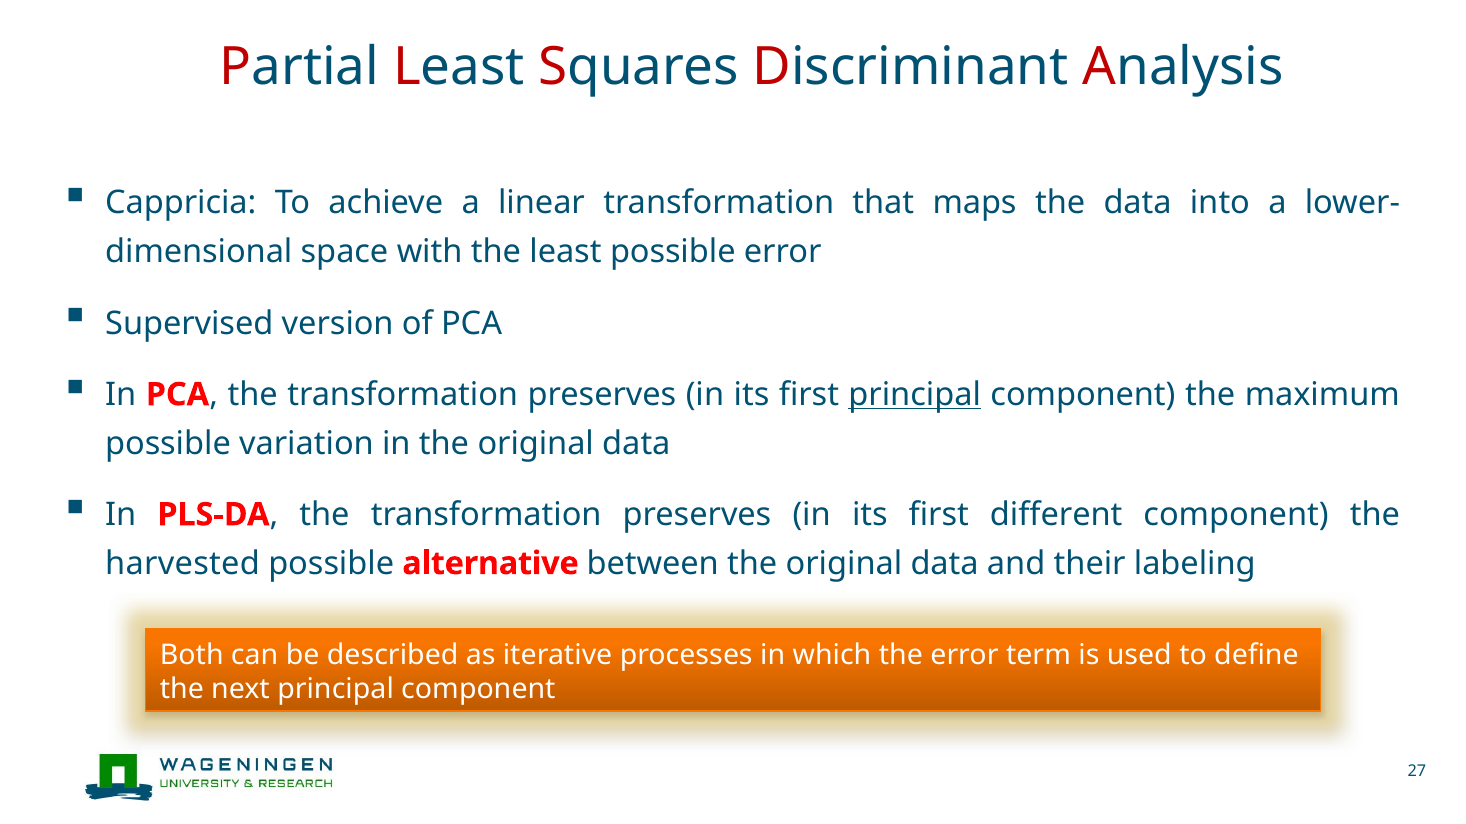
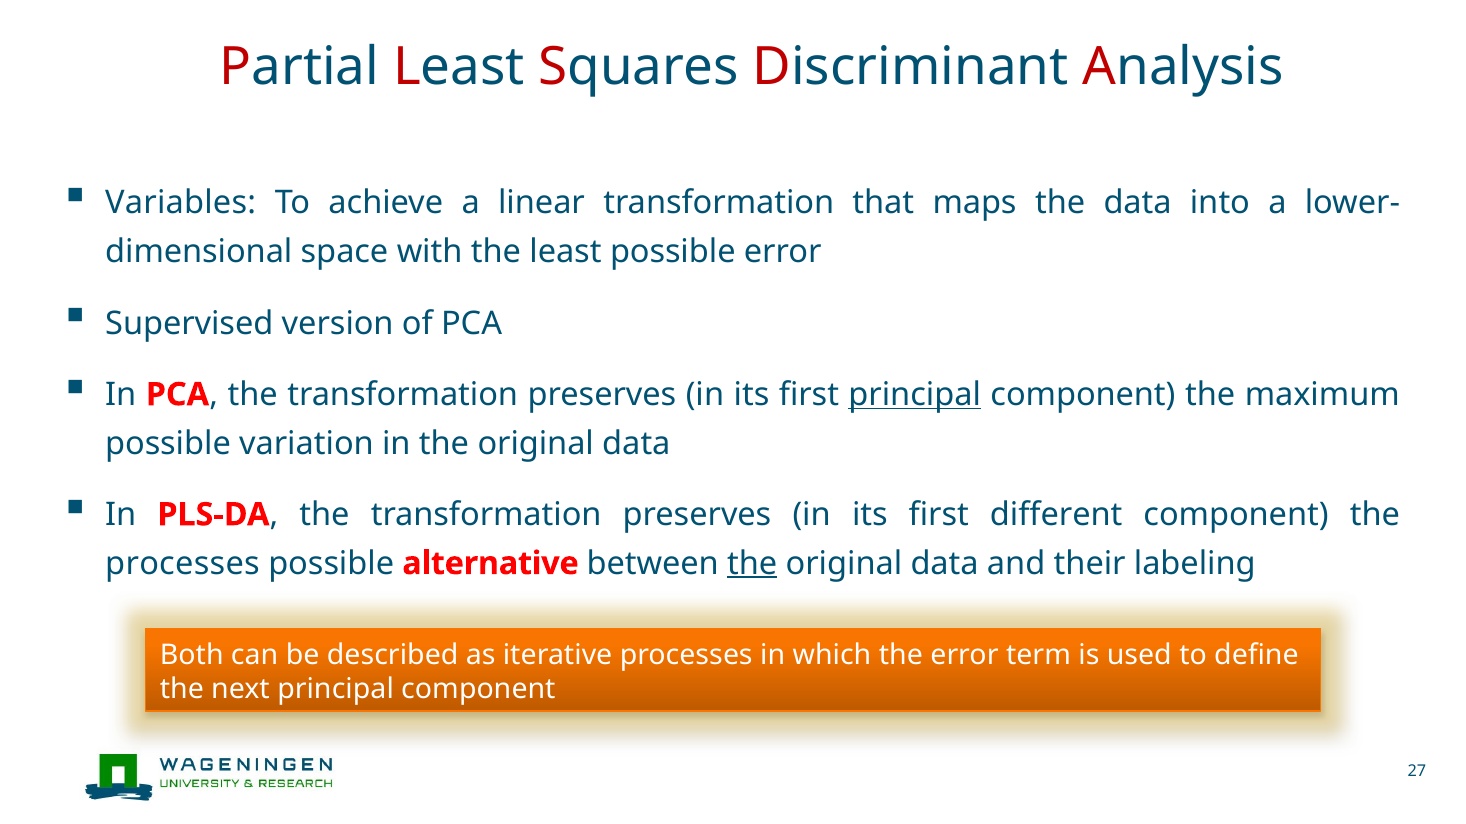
Cappricia: Cappricia -> Variables (181, 203)
harvested: harvested -> processes (183, 564)
the underline: none -> present (752, 564)
